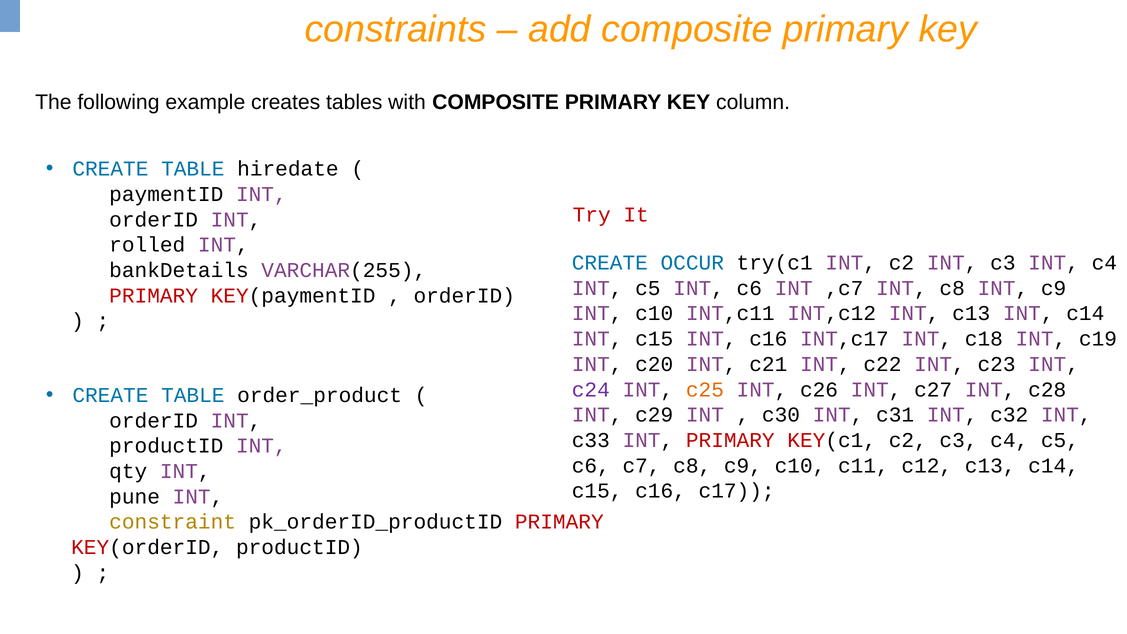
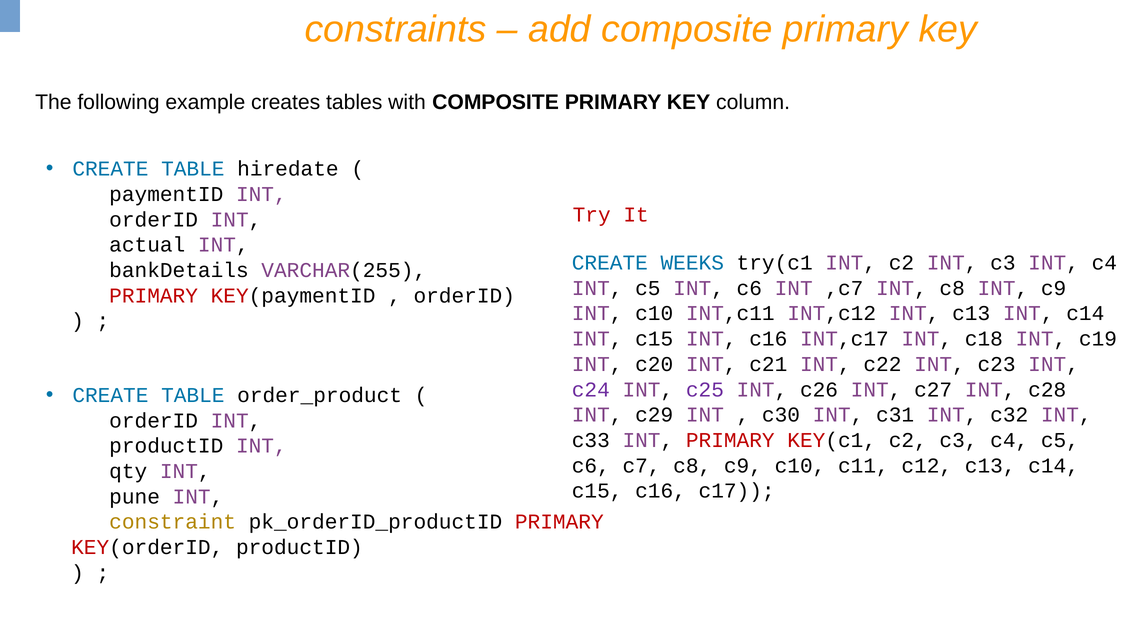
rolled: rolled -> actual (147, 245)
OCCUR: OCCUR -> WEEKS (692, 263)
c25 colour: orange -> purple (705, 390)
